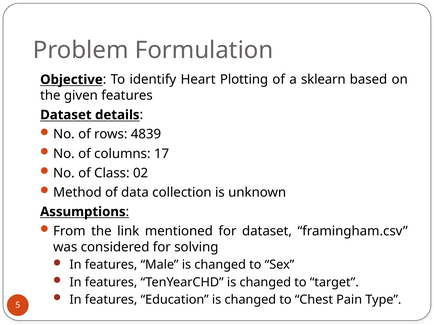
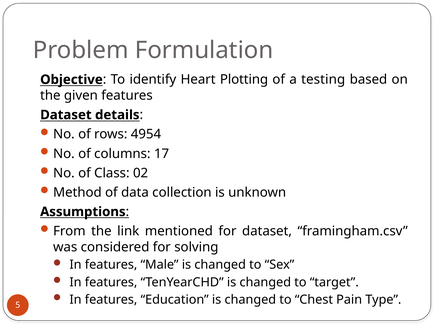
sklearn: sklearn -> testing (323, 80)
4839: 4839 -> 4954 (146, 134)
